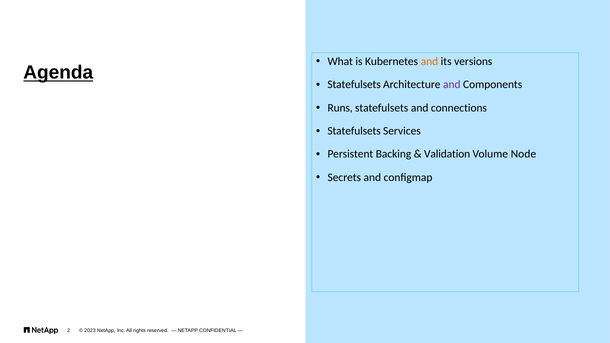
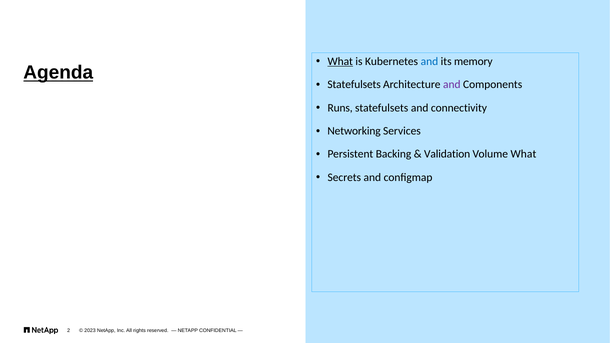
What underline: none -> present (340, 61)
and colour: orange -> blue (429, 61)
versions: versions -> memory (473, 61)
connections: connections -> connectivity (459, 108)
Statefulsets: Statefulsets -> Networking (354, 131)
Volume Node: Node -> What (523, 154)
